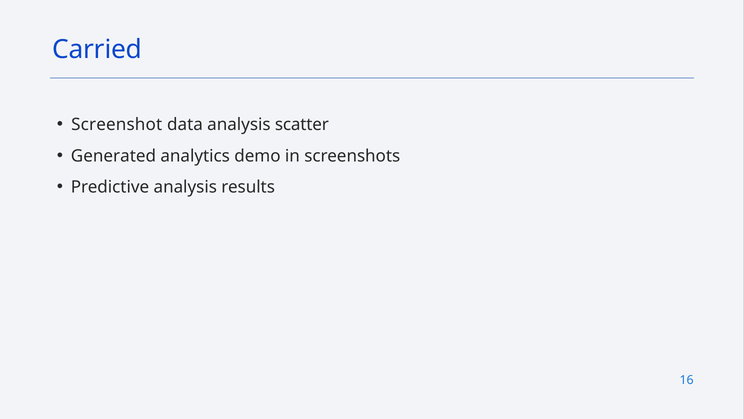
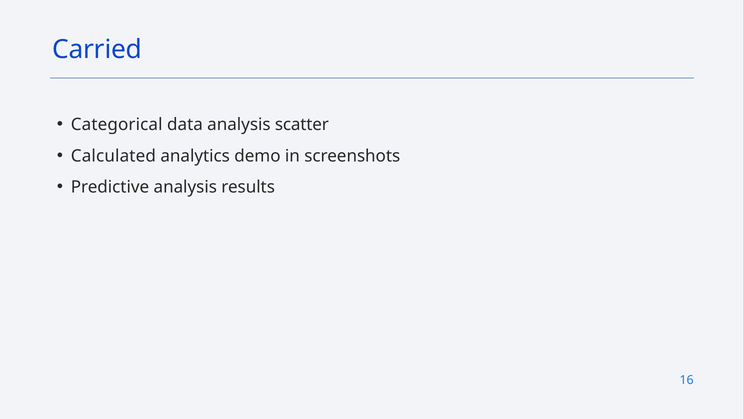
Screenshot: Screenshot -> Categorical (117, 124)
Generated: Generated -> Calculated (113, 156)
